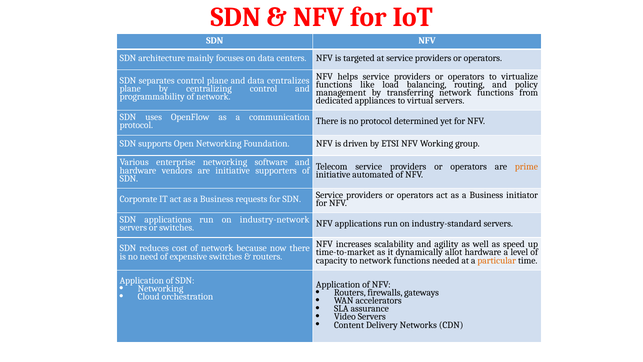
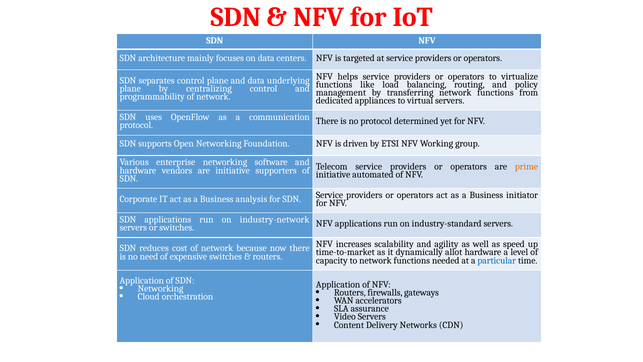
centralizes: centralizes -> underlying (288, 81)
requests: requests -> analysis (251, 199)
particular colour: orange -> blue (497, 260)
